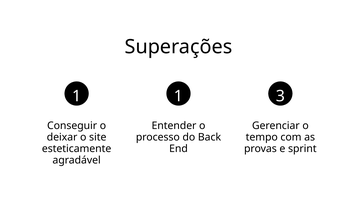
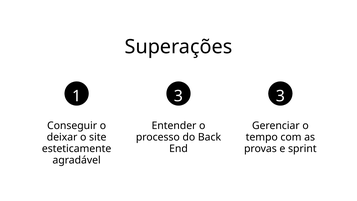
1 1: 1 -> 3 (179, 96)
